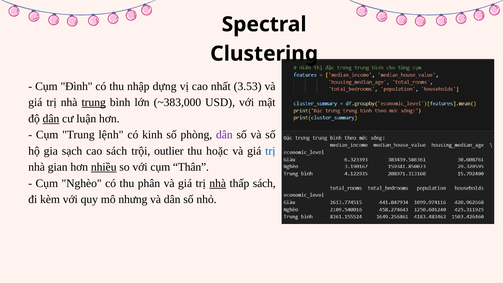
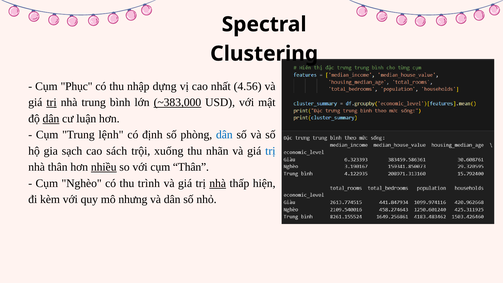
Đình: Đình -> Phục (77, 86)
3.53: 3.53 -> 4.56 (248, 86)
trị underline: none -> present (52, 103)
trung underline: present -> none (94, 103)
~383,000 underline: none -> present (177, 103)
kinh: kinh -> định (152, 135)
dân colour: purple -> blue (224, 135)
outlier: outlier -> xuống (169, 151)
hoặc: hoặc -> nhãn (217, 151)
nhà gian: gian -> thân (58, 167)
phân: phân -> trình (149, 183)
thấp sách: sách -> hiện (264, 183)
